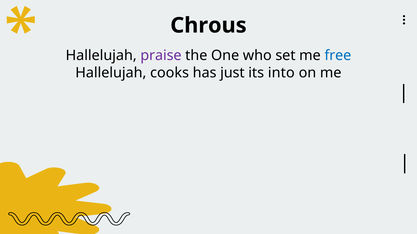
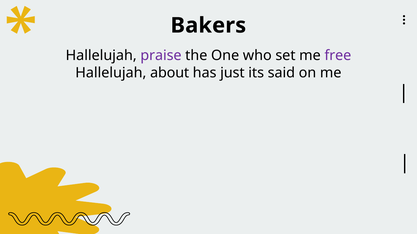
Chrous: Chrous -> Bakers (208, 25)
free colour: blue -> purple (338, 56)
cooks: cooks -> about (170, 73)
into: into -> said (281, 73)
